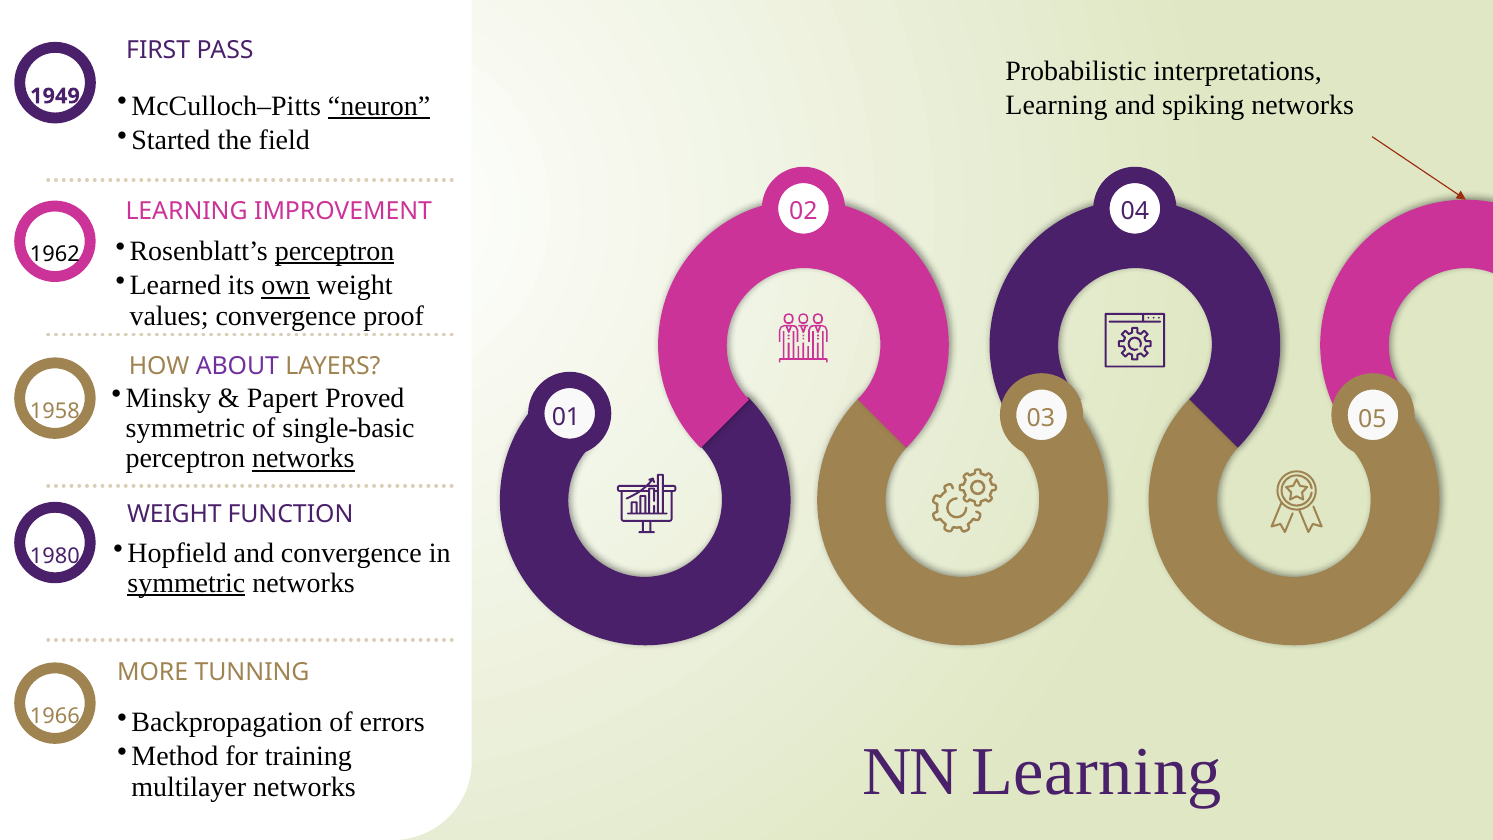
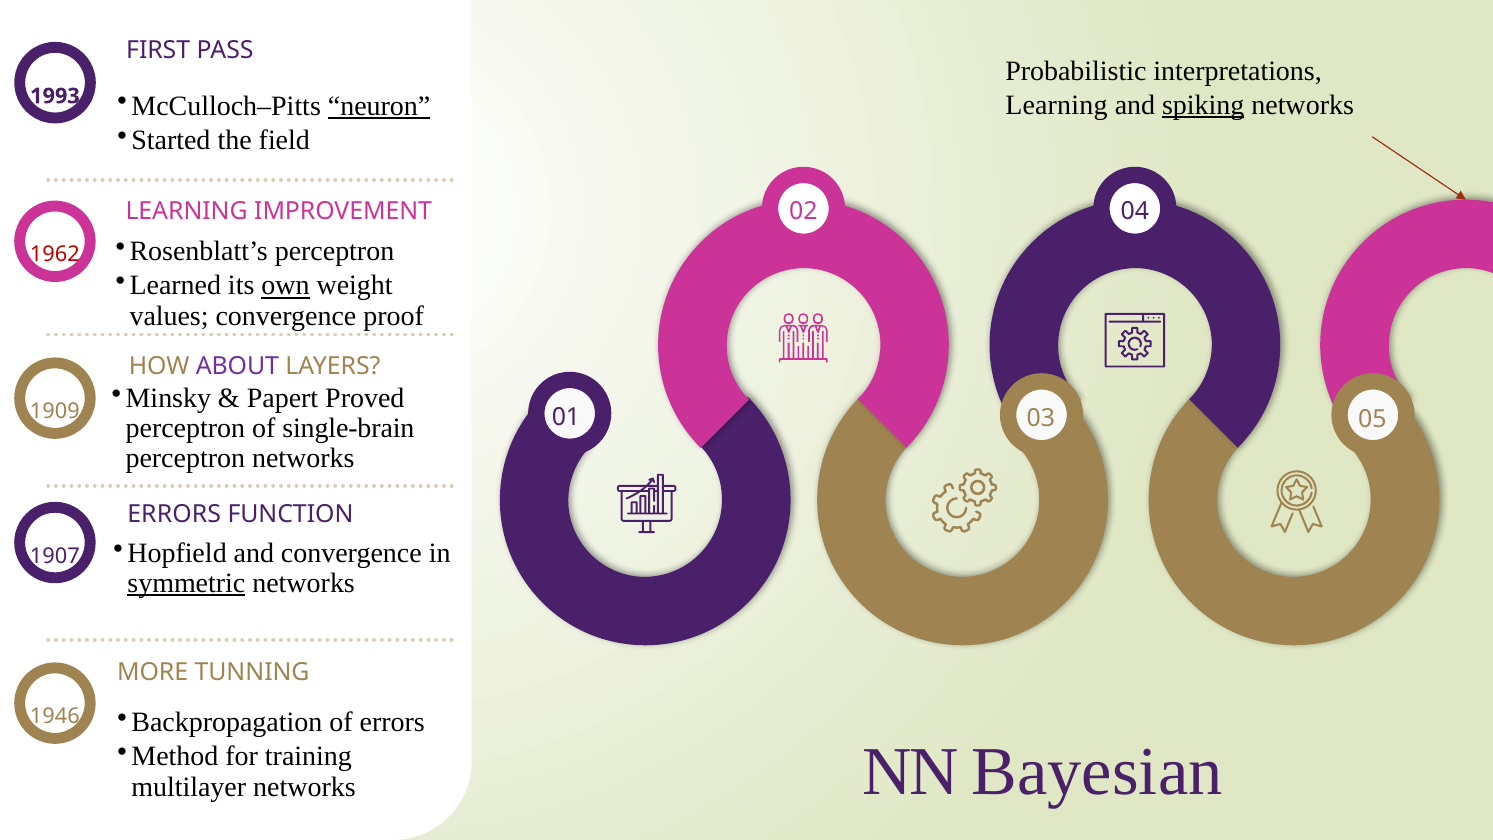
spiking underline: none -> present (1203, 105)
1949: 1949 -> 1993 (55, 96)
1962 colour: black -> red (55, 255)
perceptron underline: present -> none (335, 251)
1958: 1958 -> 1909 (55, 411)
symmetric: symmetric -> perceptron (185, 428)
single-basic: single-basic -> single-brain (348, 428)
networks underline: present -> none (303, 459)
WEIGHT: WEIGHT -> ERRORS (174, 515)
1980: 1980 -> 1907 (55, 556)
1966: 1966 -> 1946 (55, 716)
NN Learning: Learning -> Bayesian (1097, 772)
